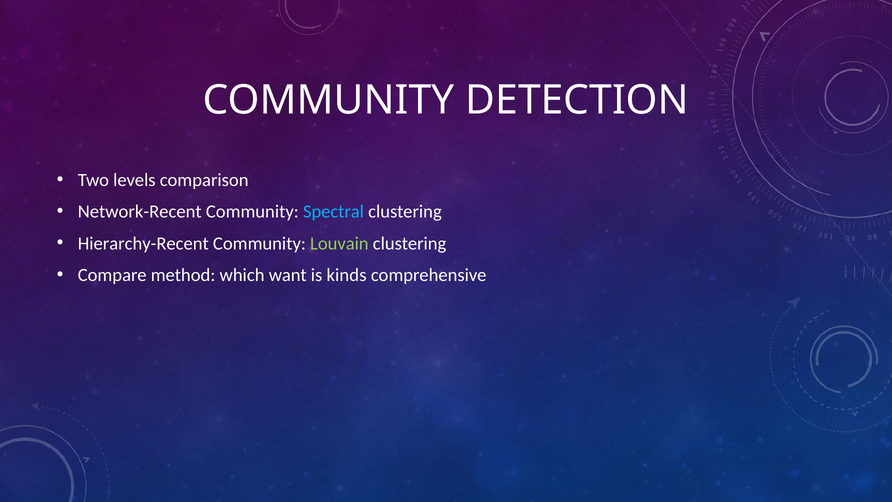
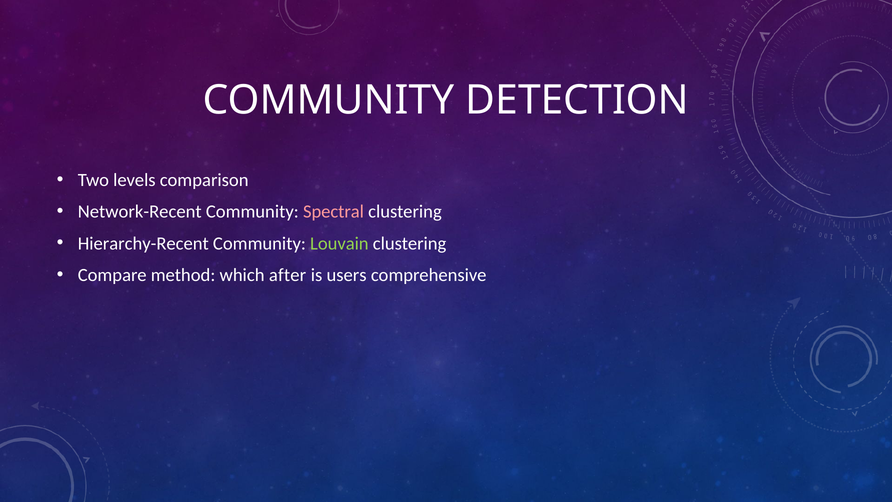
Spectral colour: light blue -> pink (333, 212)
want: want -> after (288, 275)
kinds: kinds -> users (347, 275)
